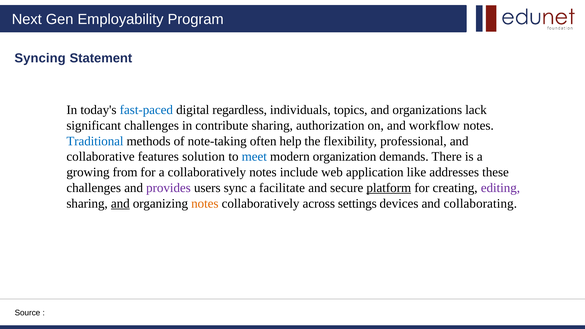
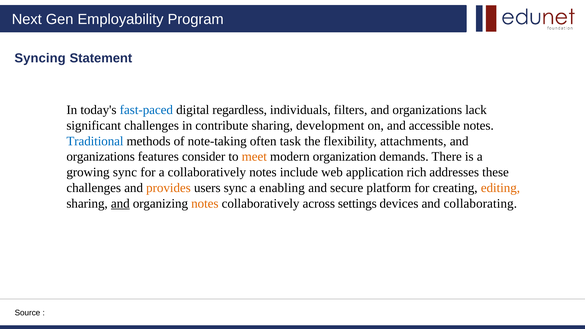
topics: topics -> filters (351, 110)
authorization: authorization -> development (330, 125)
workflow: workflow -> accessible (434, 125)
help: help -> task (290, 141)
professional: professional -> attachments (413, 141)
collaborative: collaborative -> organizations (101, 157)
solution: solution -> consider (204, 157)
meet colour: blue -> orange (254, 157)
growing from: from -> sync (125, 172)
like: like -> rich (417, 172)
provides colour: purple -> orange (168, 188)
facilitate: facilitate -> enabling (282, 188)
platform underline: present -> none (389, 188)
editing colour: purple -> orange (500, 188)
